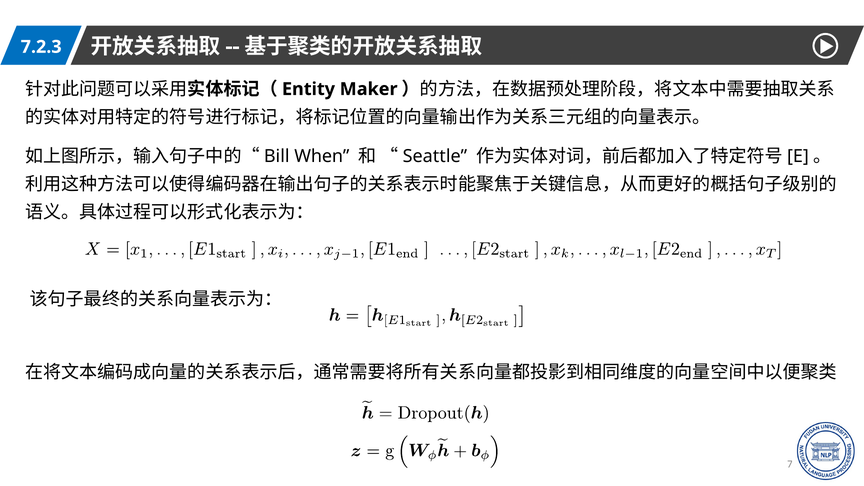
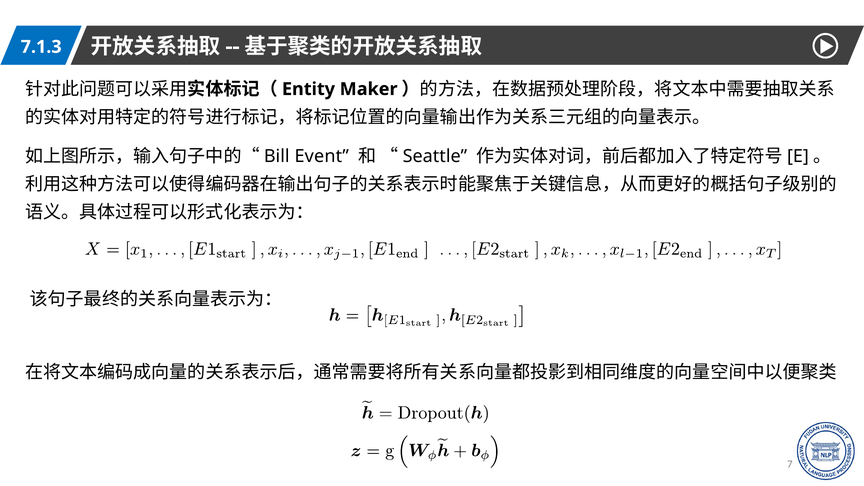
7.2.3: 7.2.3 -> 7.1.3 (41, 47)
When: When -> Event (322, 156)
